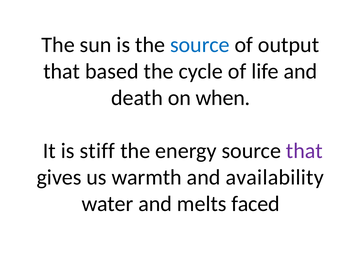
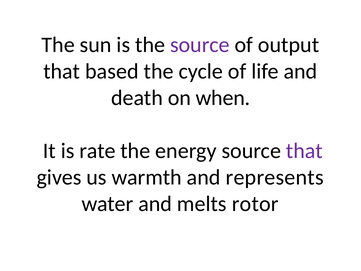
source colour: blue -> purple (200, 45)
stiff: stiff -> rate (97, 151)
availability: availability -> represents (275, 177)
faced: faced -> rotor (255, 204)
